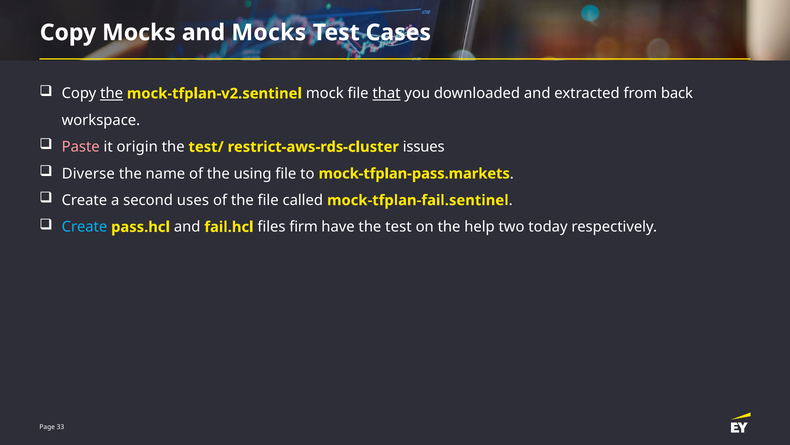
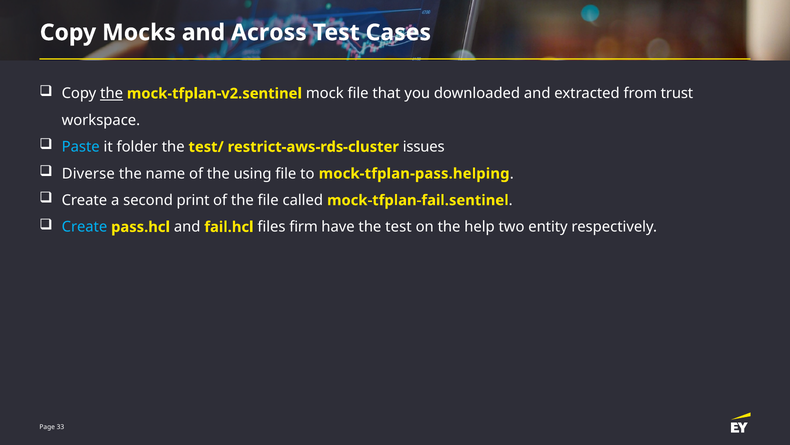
and Mocks: Mocks -> Across (269, 33)
that underline: present -> none (386, 93)
back: back -> trust (677, 93)
Paste colour: pink -> light blue (81, 147)
origin: origin -> folder (137, 147)
mock-tfplan-pass.markets: mock-tfplan-pass.markets -> mock-tfplan-pass.helping (414, 173)
uses: uses -> print (193, 200)
today: today -> entity (548, 227)
